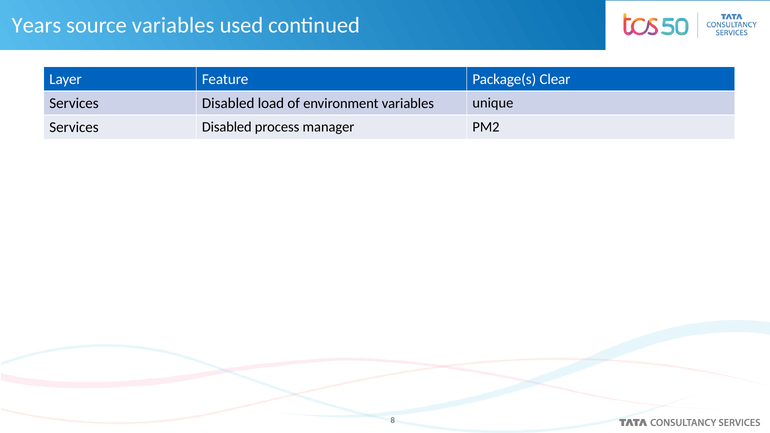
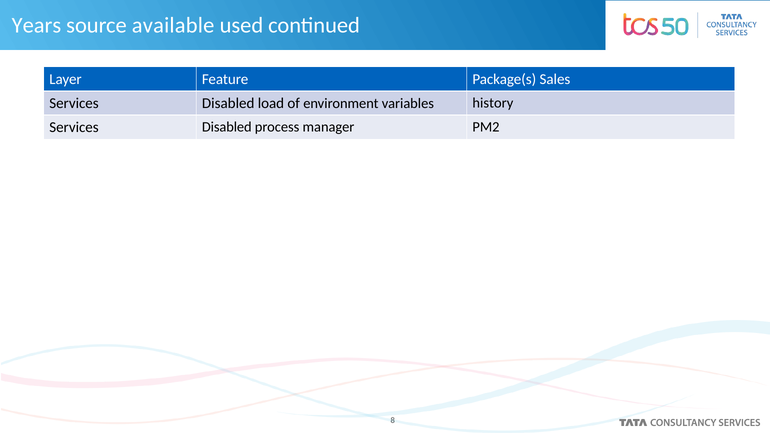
source variables: variables -> available (173, 26)
Clear: Clear -> Sales (555, 79)
unique: unique -> history (493, 103)
